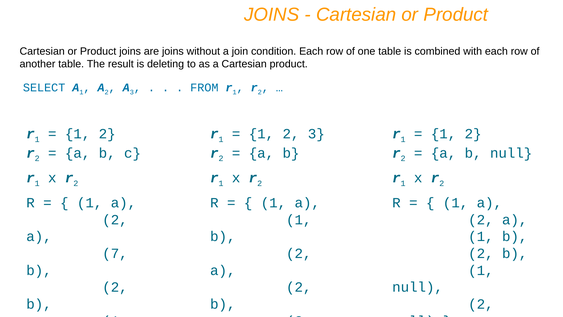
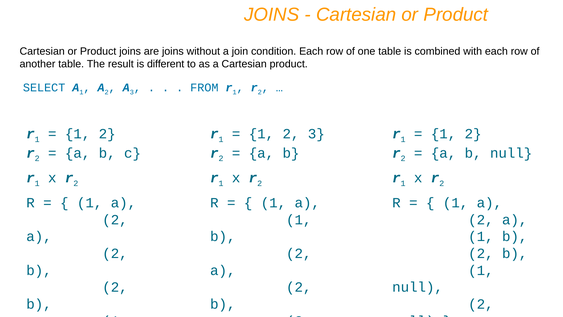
deleting: deleting -> different (166, 64)
7: 7 -> 2 (115, 253)
